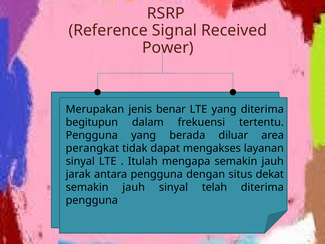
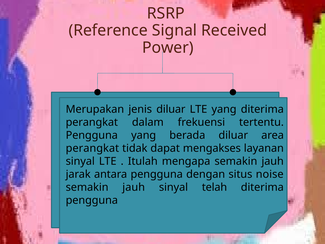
jenis benar: benar -> diluar (171, 109)
begitupun: begitupun -> perangkat (92, 122)
dekat: dekat -> noise (270, 174)
